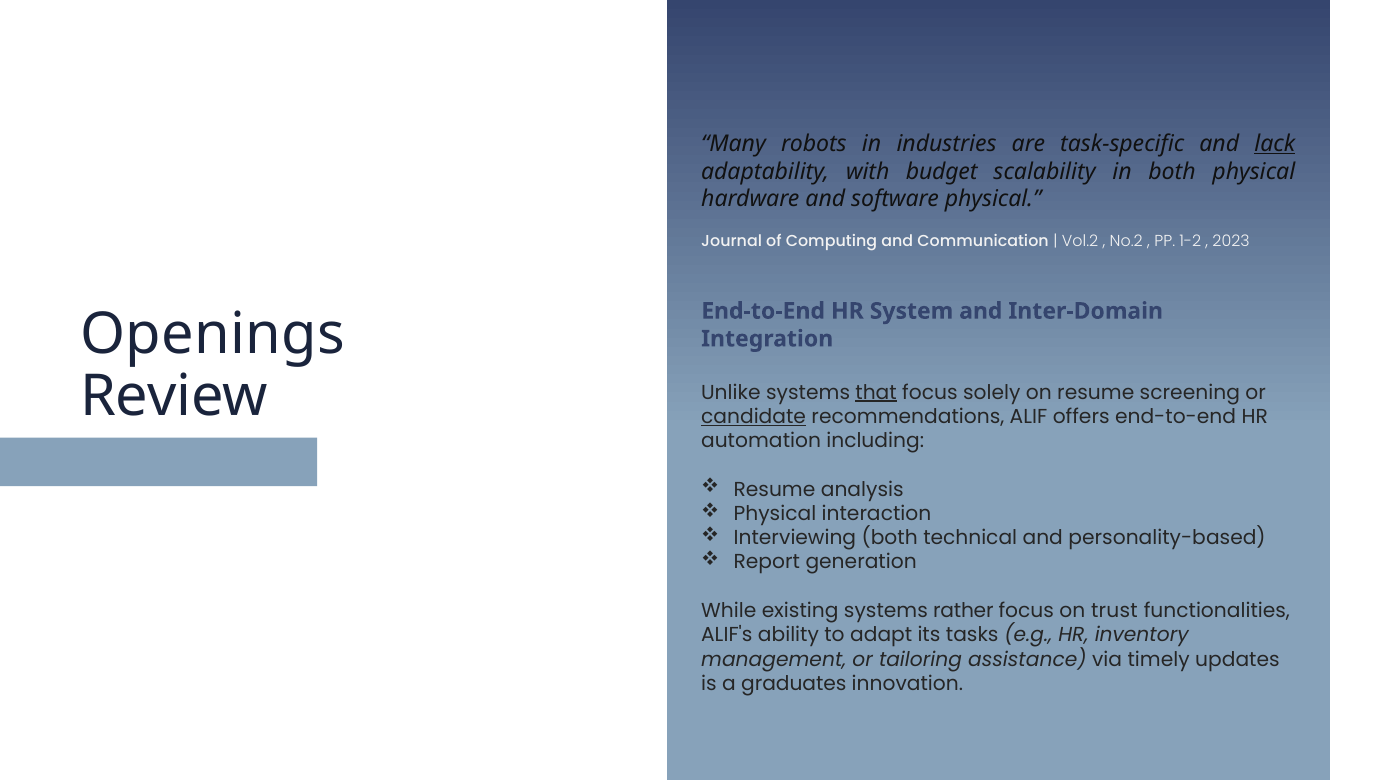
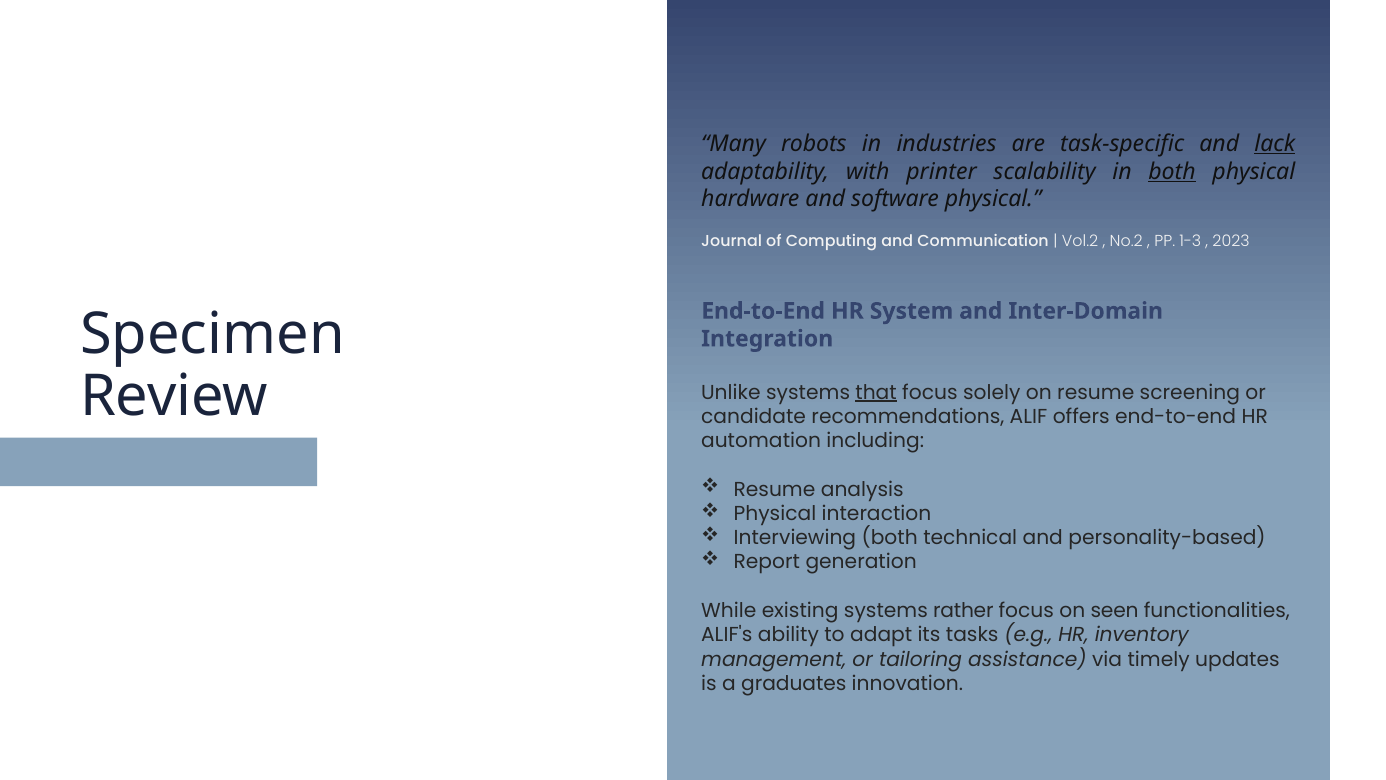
budget: budget -> printer (942, 171)
both underline: none -> present (1172, 171)
1-2: 1-2 -> 1-3 (1190, 241)
Openings: Openings -> Specimen (213, 334)
candidate underline: present -> none (754, 416)
trust: trust -> seen (1115, 611)
